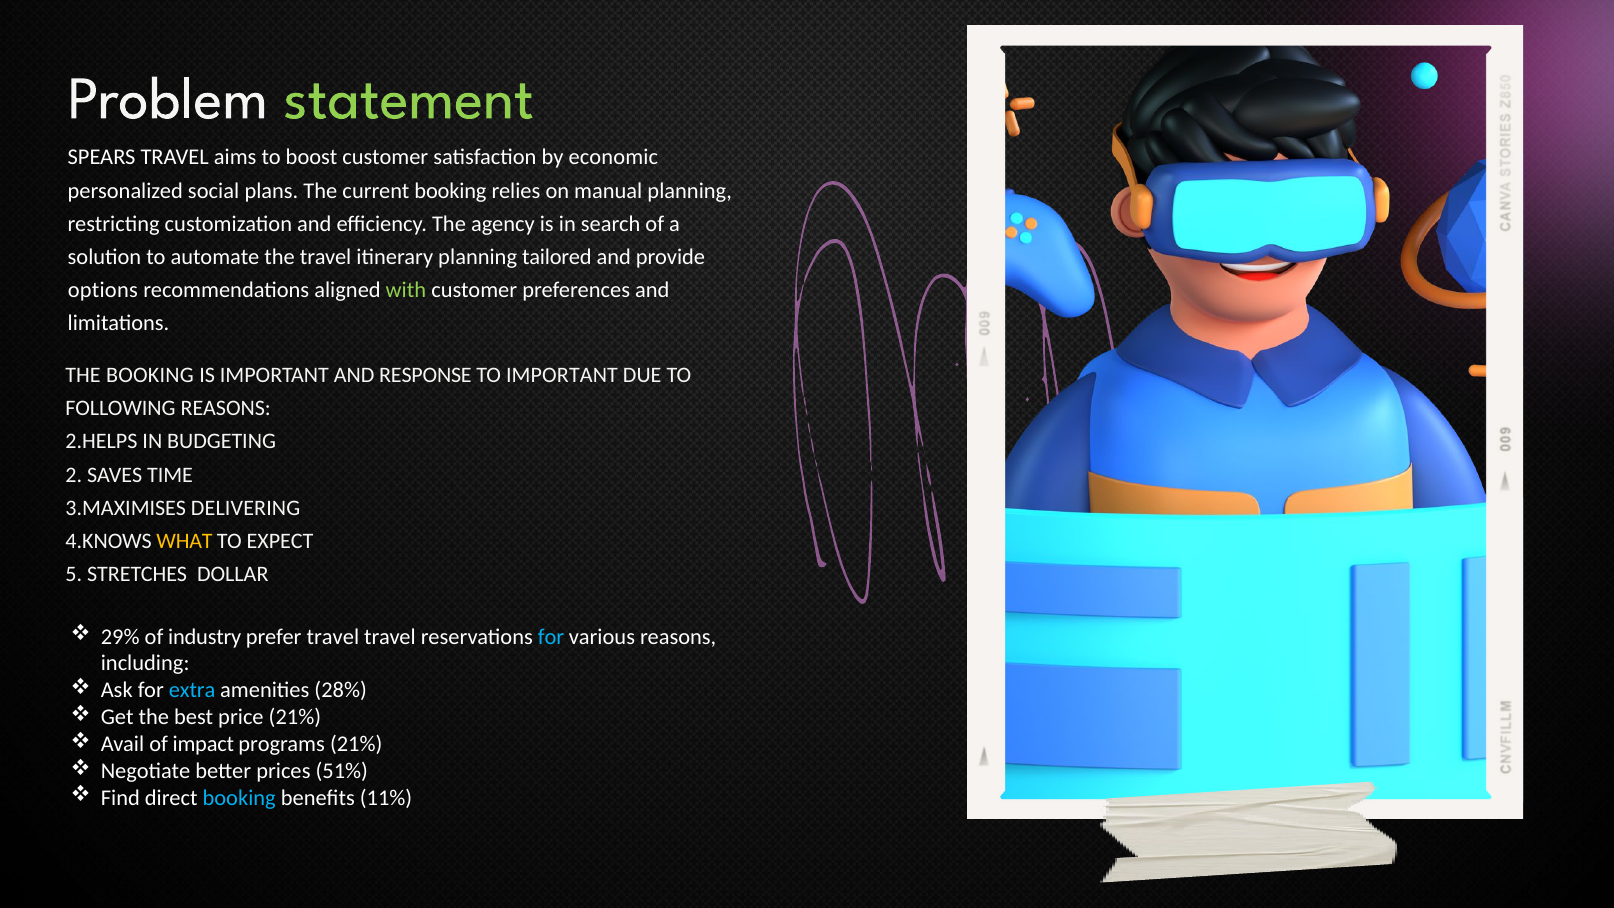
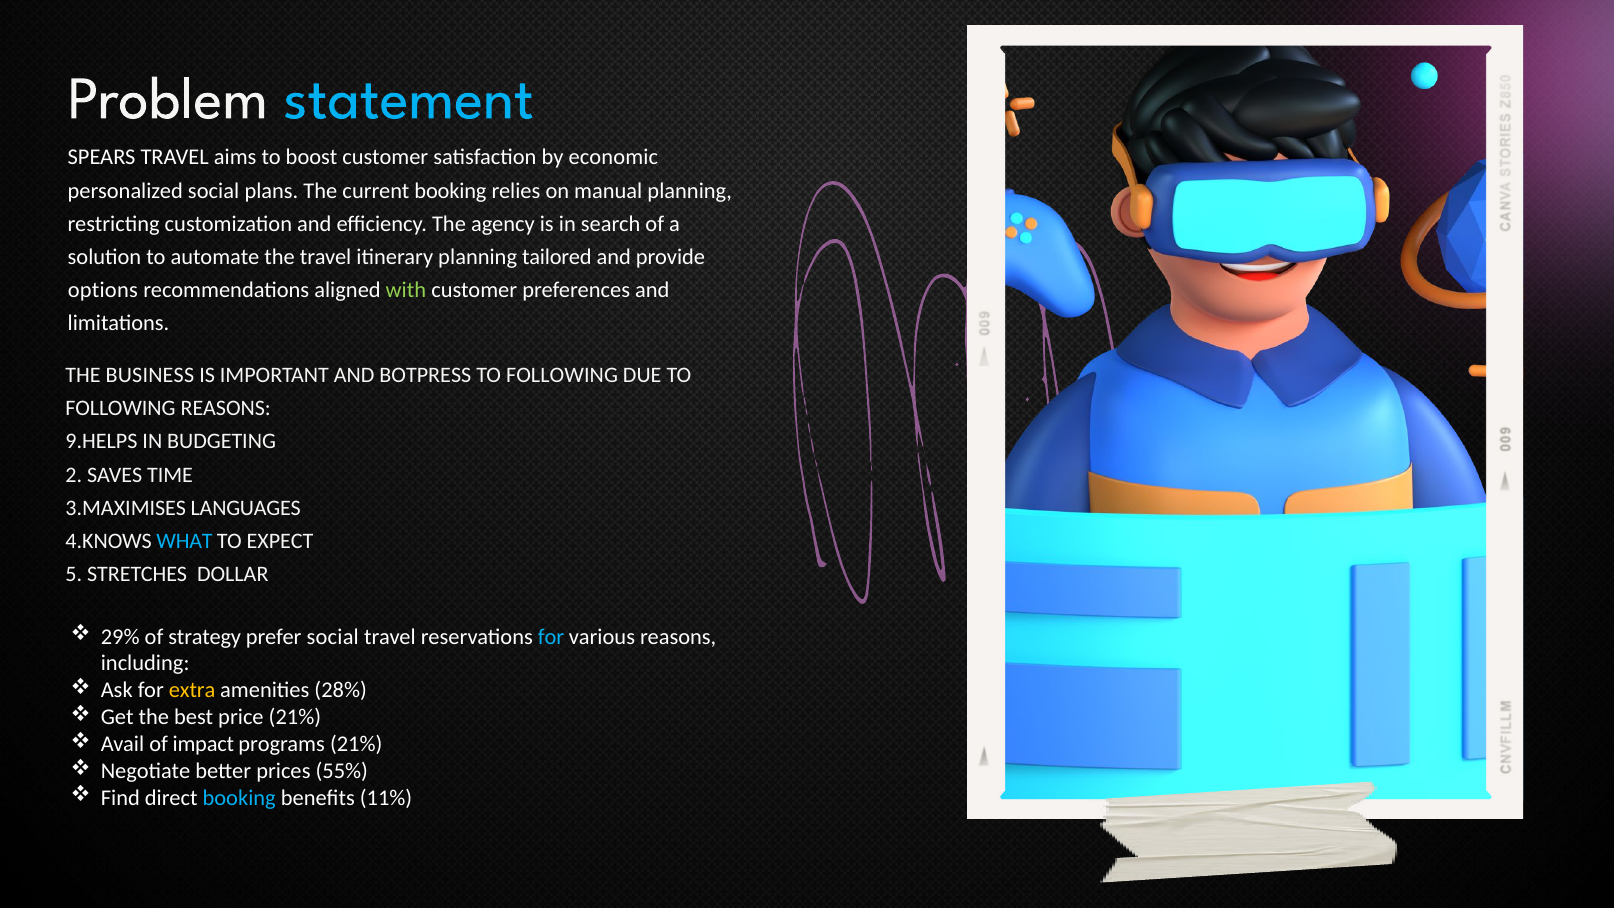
statement colour: light green -> light blue (409, 98)
THE BOOKING: BOOKING -> BUSINESS (150, 375)
RESPONSE: RESPONSE -> BOTPRESS (425, 375)
IMPORTANT: IMPORTANT -> FOLLOWING (562, 375)
2.HELPS: 2.HELPS -> 9.HELPS (101, 442)
DELIVERING: DELIVERING -> LANGUAGES (246, 508)
WHAT colour: yellow -> light blue (184, 541)
industry: industry -> strategy (205, 637)
prefer travel: travel -> social (333, 637)
extra colour: light blue -> yellow (192, 690)
51%: 51% -> 55% (342, 771)
